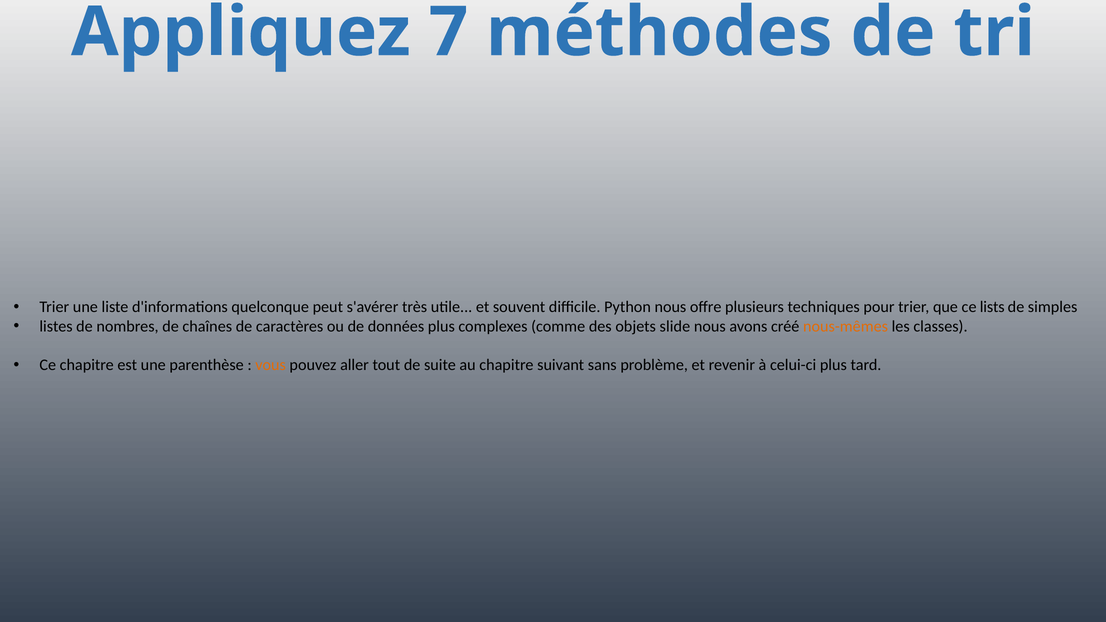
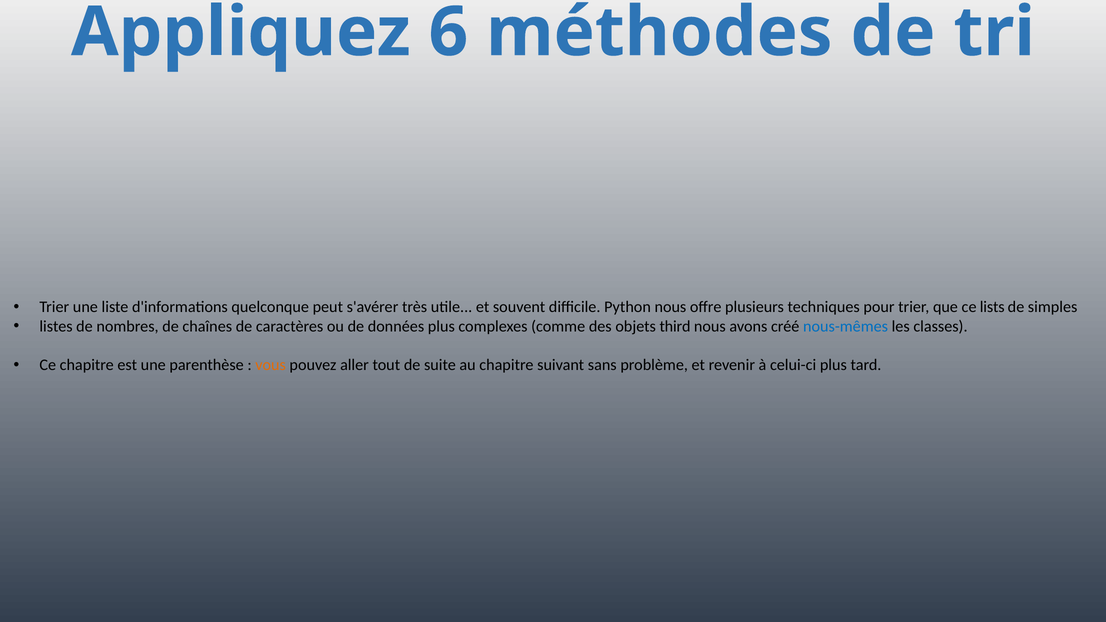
7: 7 -> 6 (448, 32)
slide: slide -> third (675, 326)
nous-mêmes colour: orange -> blue (846, 326)
